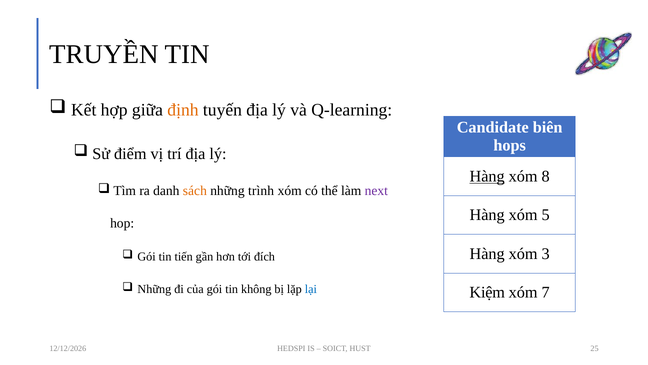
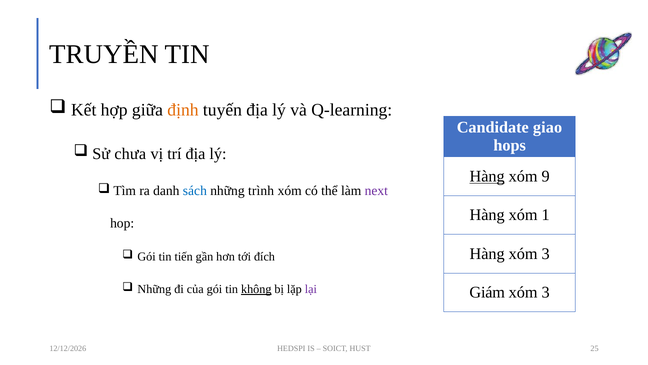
biên: biên -> giao (548, 127)
điểm: điểm -> chưa (130, 153)
8: 8 -> 9 (546, 176)
sách colour: orange -> blue (195, 191)
5: 5 -> 1 (546, 215)
không underline: none -> present (256, 289)
lại colour: blue -> purple (311, 289)
Kiệm: Kiệm -> Giám (487, 292)
7: 7 -> 3 (546, 292)
